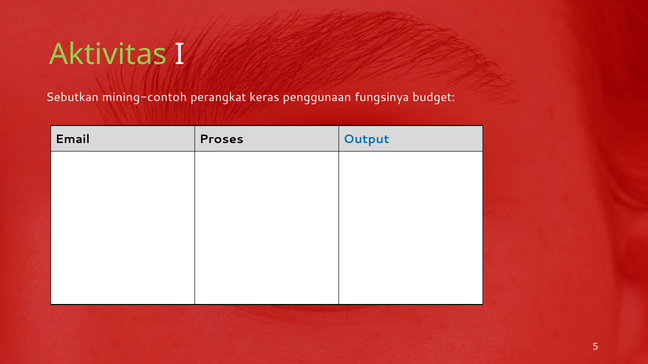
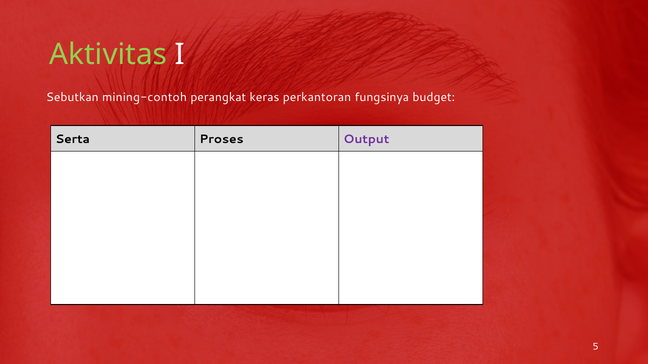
penggunaan: penggunaan -> perkantoran (317, 97)
Email: Email -> Serta (73, 139)
Output colour: blue -> purple (366, 139)
